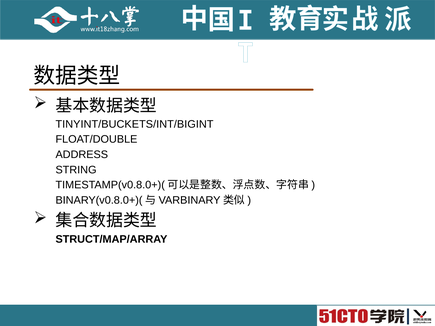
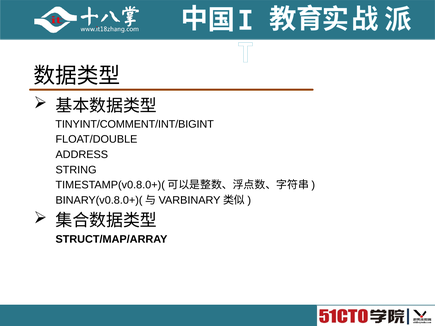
TINYINT/BUCKETS/INT/BIGINT: TINYINT/BUCKETS/INT/BIGINT -> TINYINT/COMMENT/INT/BIGINT (135, 124)
